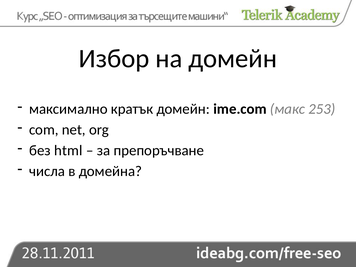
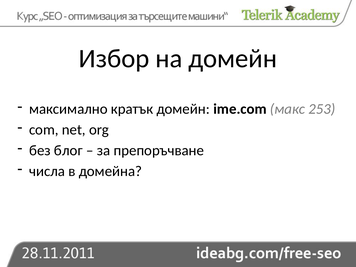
html: html -> блог (68, 151)
